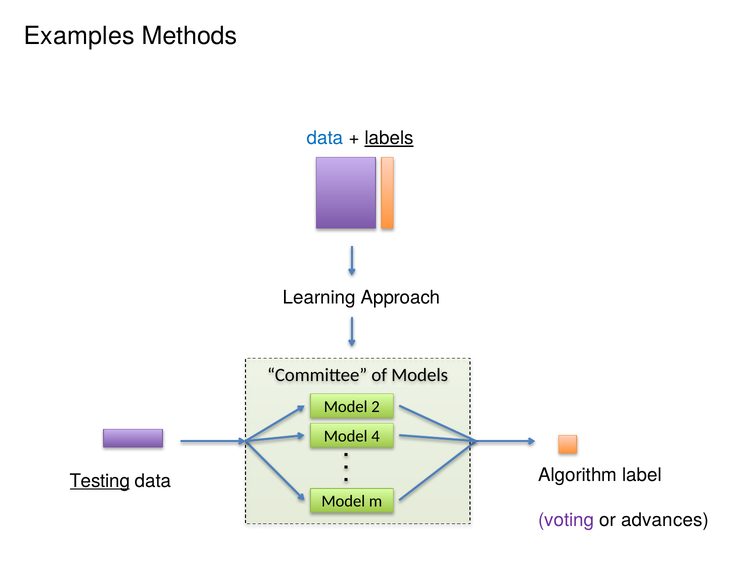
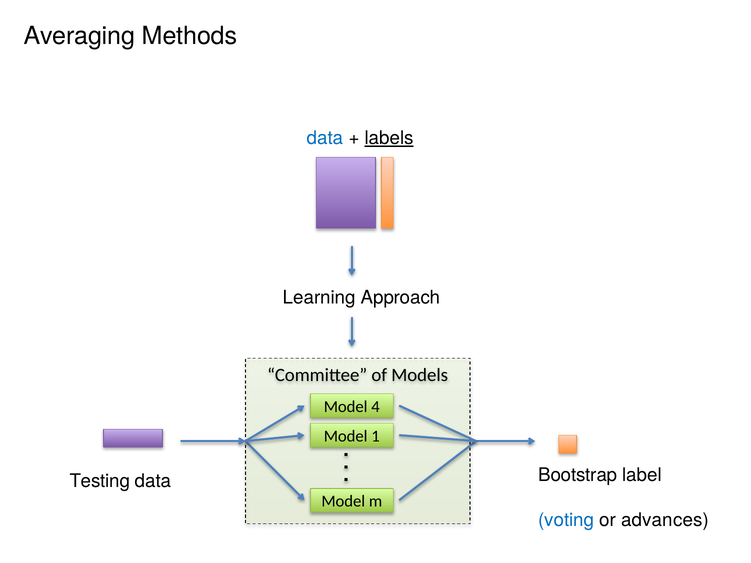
Examples: Examples -> Averaging (79, 36)
2: 2 -> 4 (376, 407)
4: 4 -> 1 (376, 437)
Testing underline: present -> none (100, 481)
Algorithm: Algorithm -> Bootstrap (578, 475)
voting colour: purple -> blue (566, 520)
